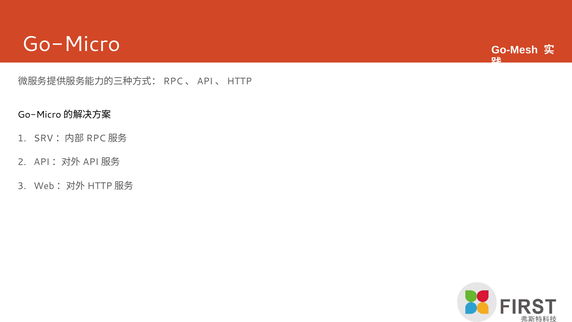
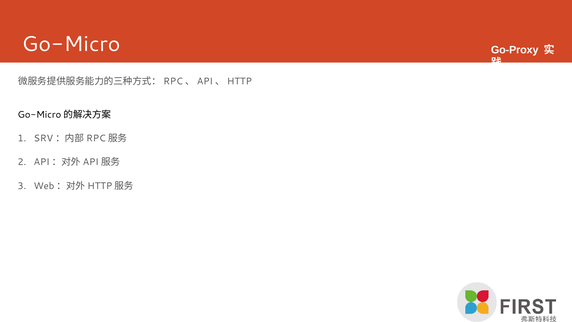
Go-Mesh: Go-Mesh -> Go-Proxy (515, 50)
